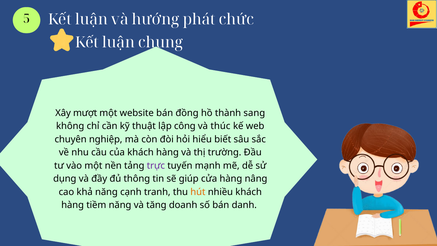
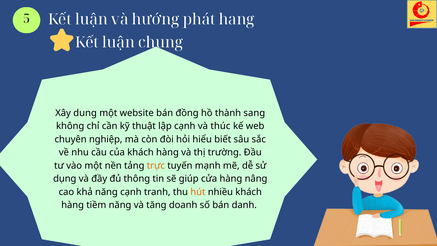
chức: chức -> hang (237, 19)
mượt: mượt -> dung (85, 113)
lập công: công -> cạnh (185, 126)
trực colour: purple -> orange (156, 166)
